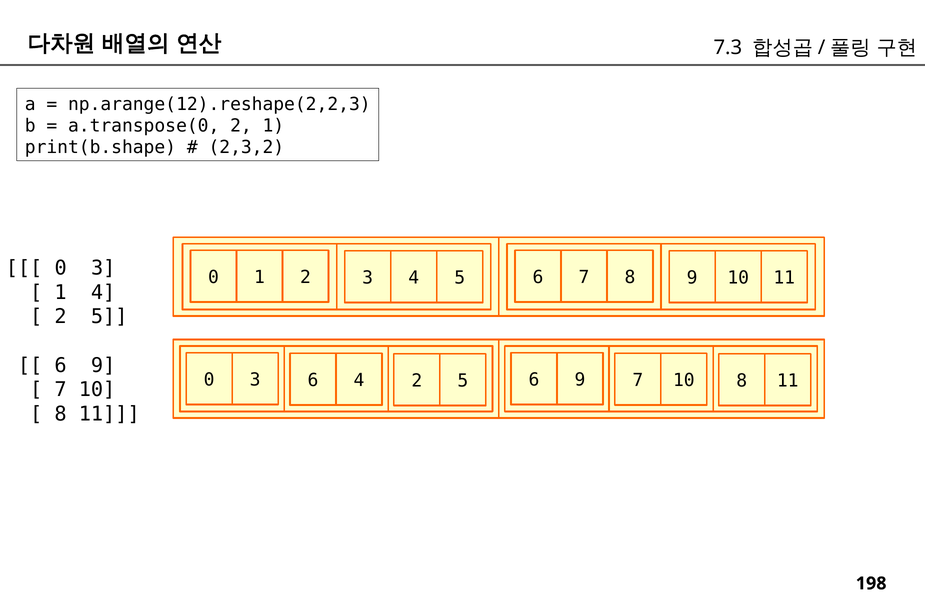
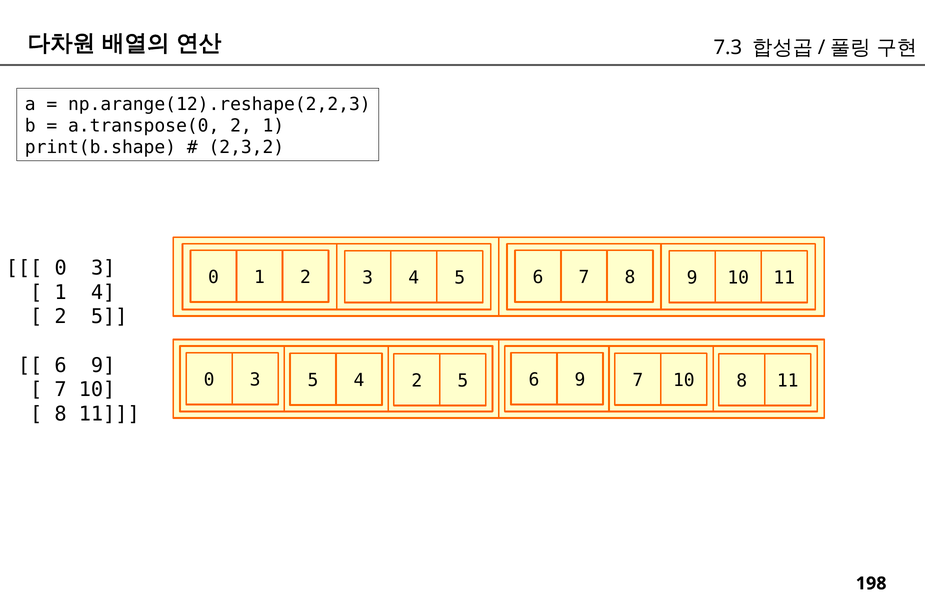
3 6: 6 -> 5 (313, 380)
